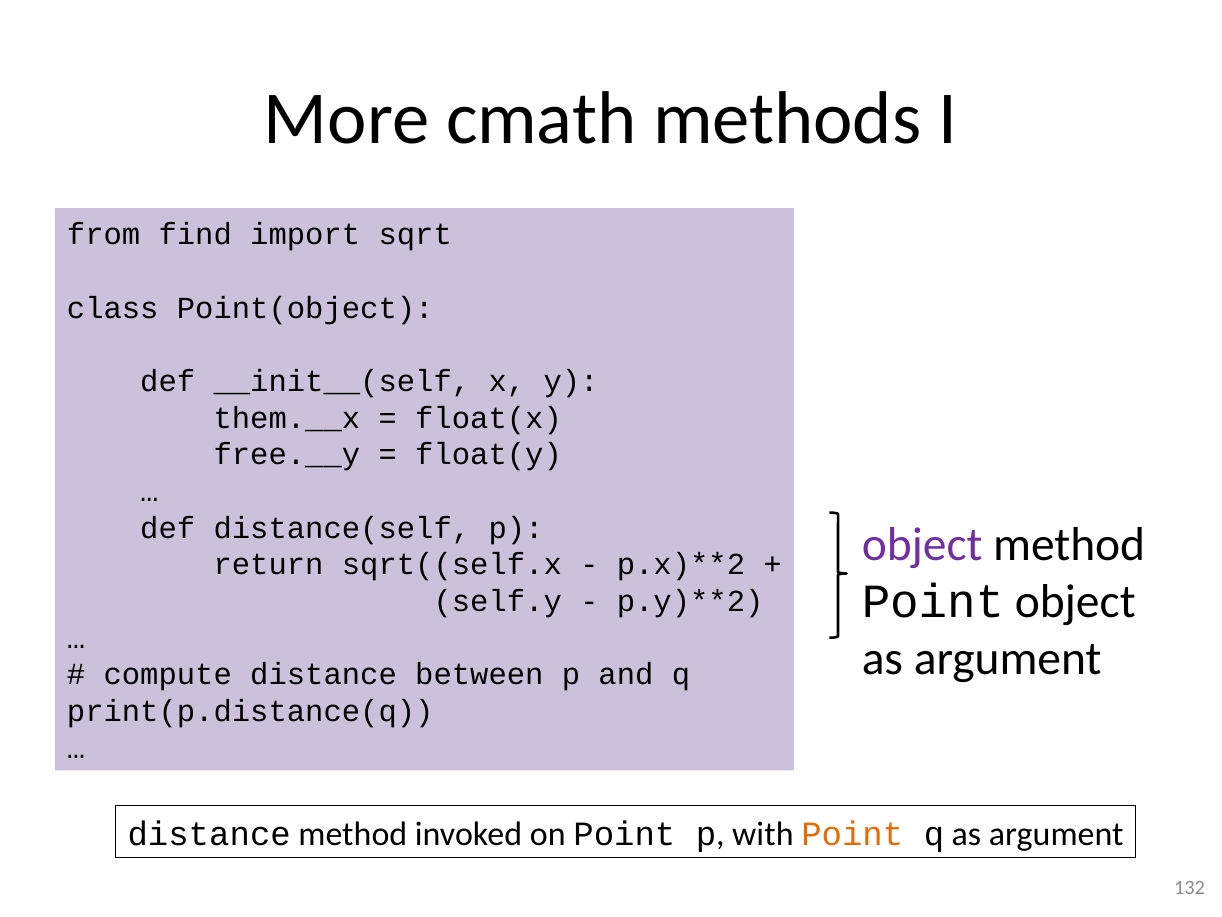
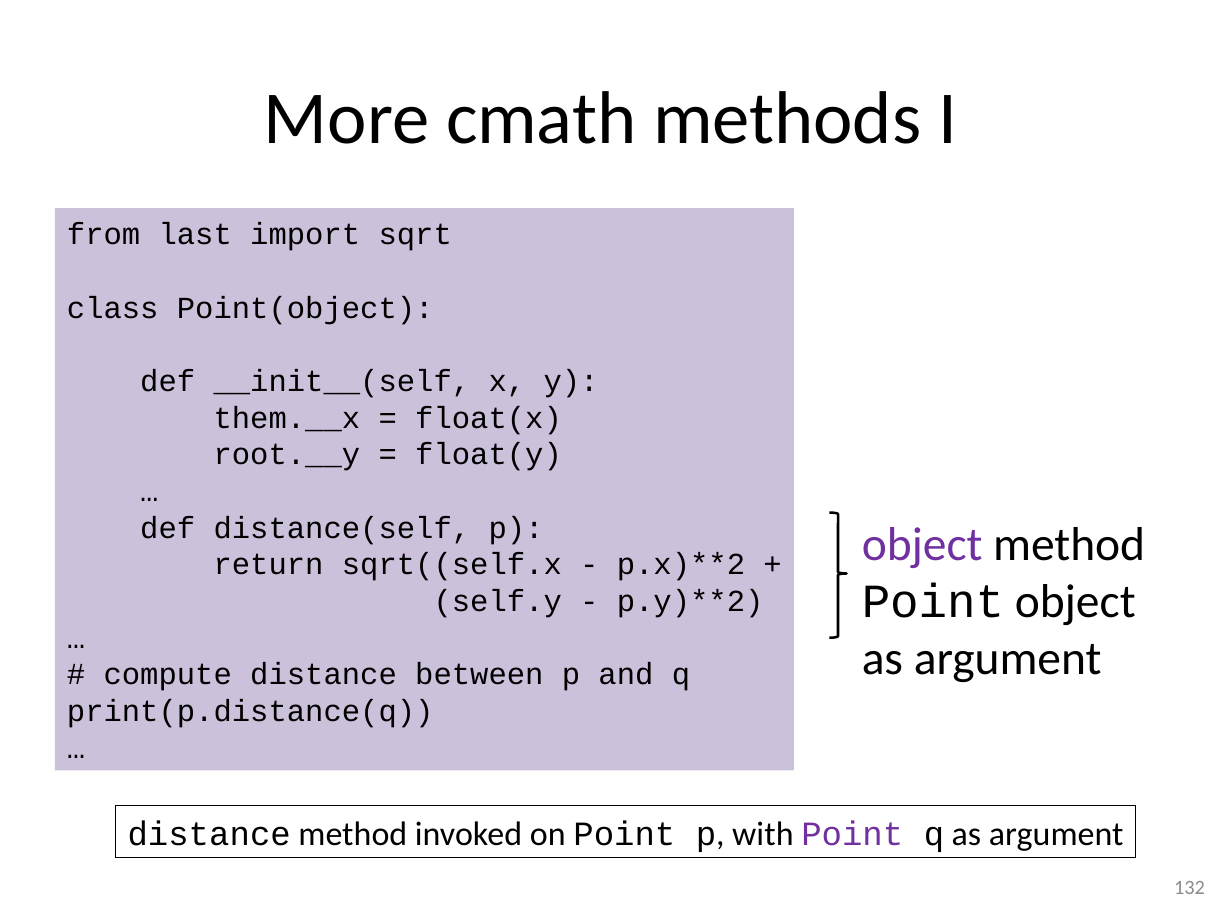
find: find -> last (195, 234)
free.__y: free.__y -> root.__y (287, 454)
Point colour: orange -> purple (852, 833)
